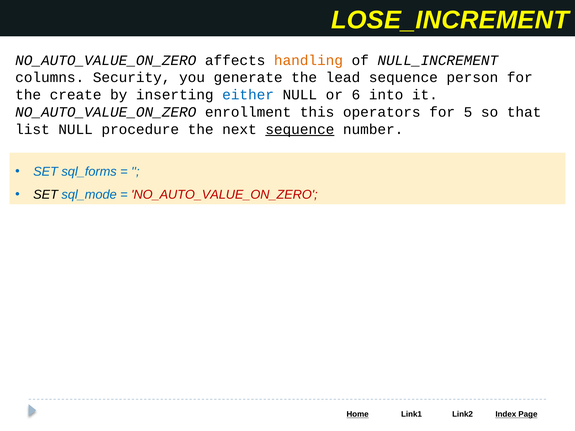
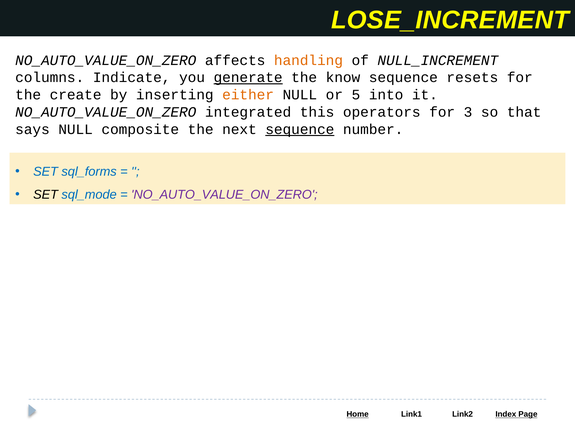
Security: Security -> Indicate (132, 78)
generate underline: none -> present (248, 78)
lead: lead -> know (343, 78)
person: person -> resets (472, 78)
either colour: blue -> orange (248, 95)
6: 6 -> 5 (356, 95)
enrollment: enrollment -> integrated (248, 112)
5: 5 -> 3 (468, 112)
list: list -> says (32, 129)
procedure: procedure -> composite (140, 129)
NO_AUTO_VALUE_ON_ZERO colour: red -> purple (224, 195)
